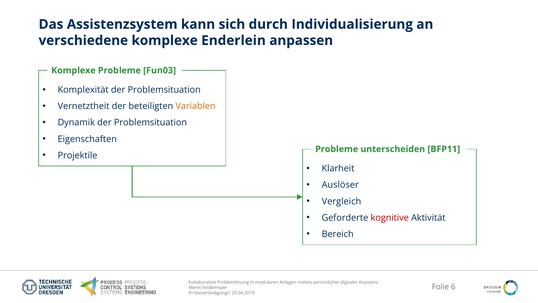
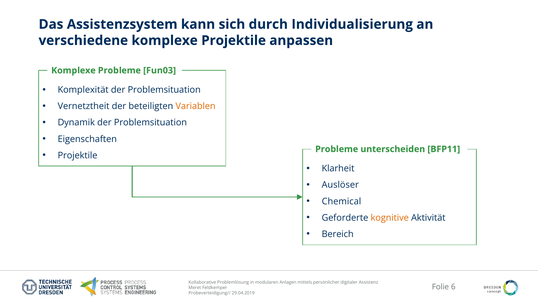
komplexe Enderlein: Enderlein -> Projektile (234, 40)
Vergleich: Vergleich -> Chemical (341, 201)
kognitive colour: red -> orange (390, 217)
